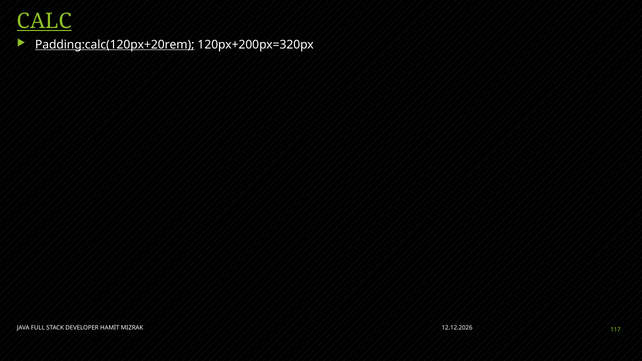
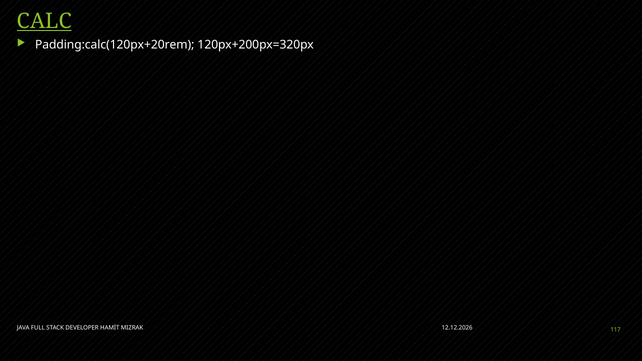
Padding:calc(120px+20rem underline: present -> none (115, 45)
